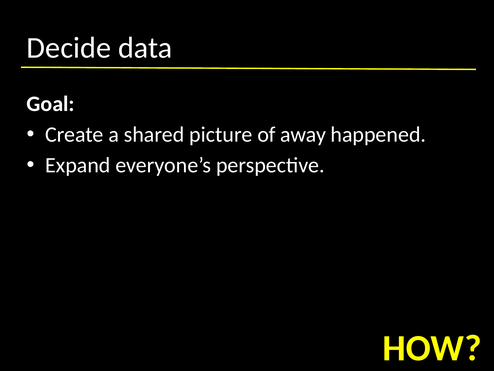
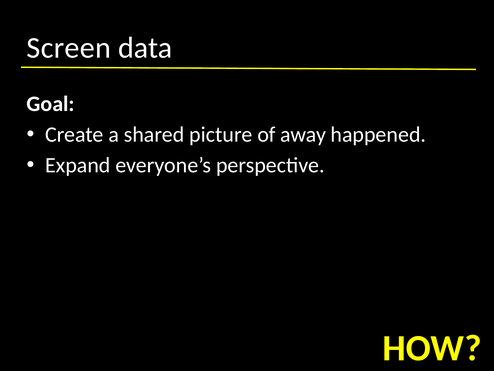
Decide: Decide -> Screen (69, 48)
